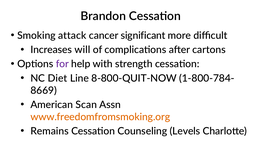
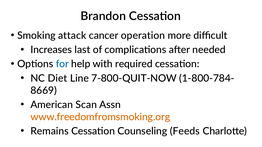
significant: significant -> operation (143, 36)
will: will -> last (82, 50)
cartons: cartons -> needed (209, 50)
for colour: purple -> blue (62, 64)
strength: strength -> required (134, 64)
8-800-QUIT-NOW: 8-800-QUIT-NOW -> 7-800-QUIT-NOW (134, 78)
Levels: Levels -> Feeds (185, 132)
